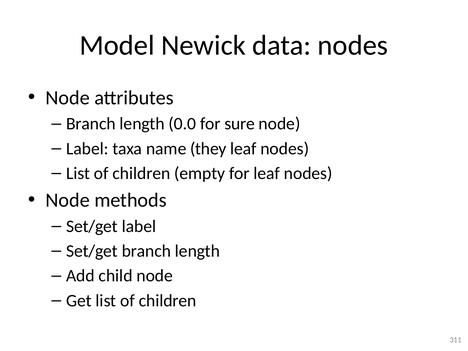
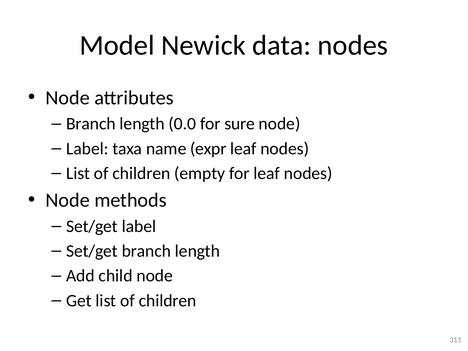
they: they -> expr (208, 149)
